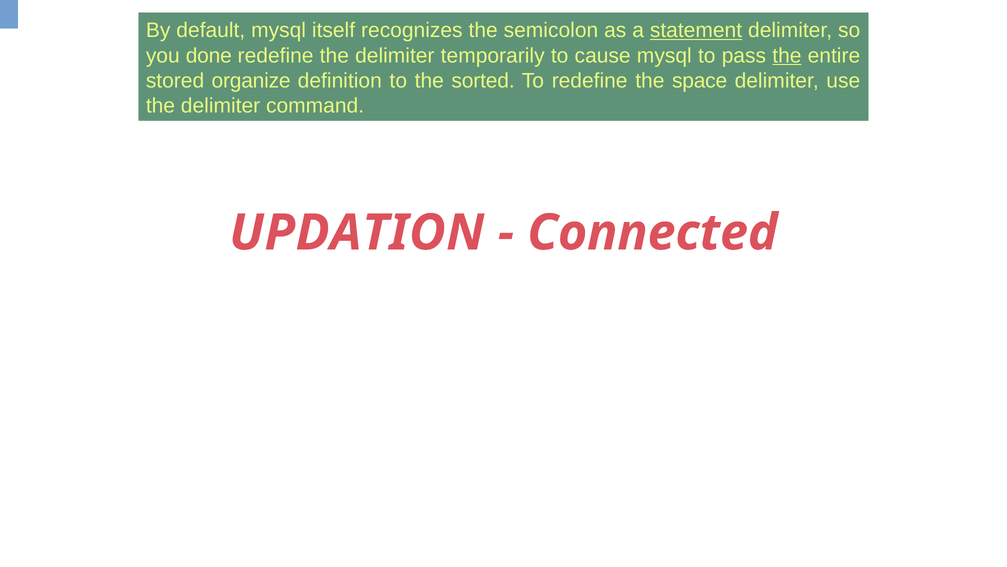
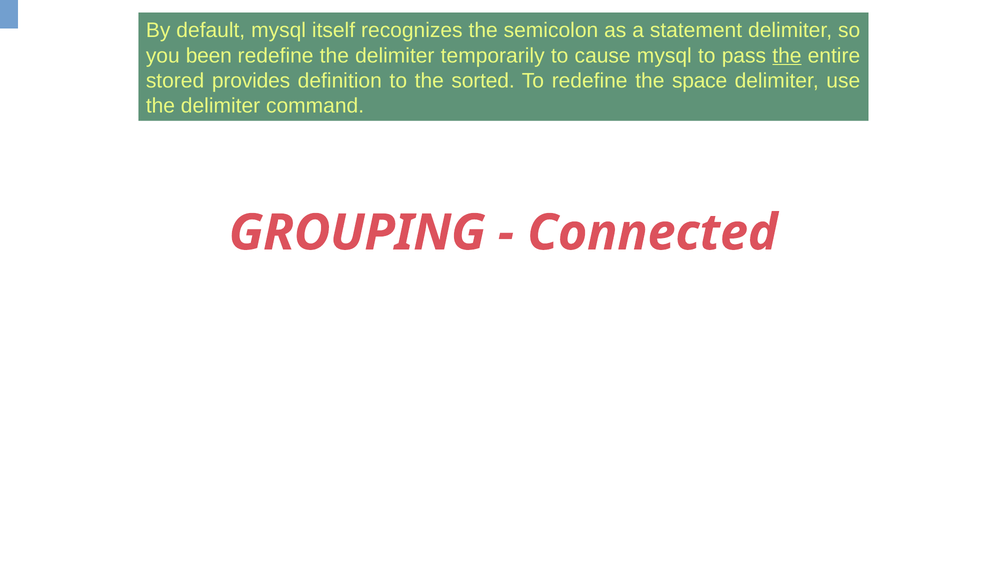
statement underline: present -> none (696, 30)
done: done -> been (209, 56)
organize: organize -> provides (251, 81)
UPDATION: UPDATION -> GROUPING (357, 233)
